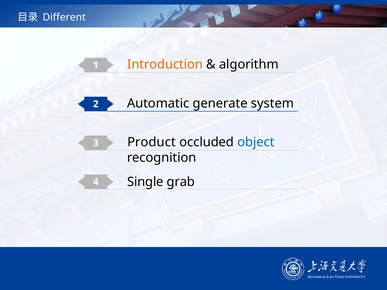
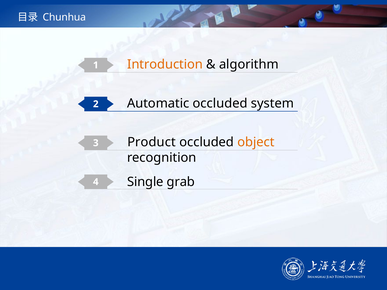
Different: Different -> Chunhua (64, 17)
Automatic generate: generate -> occluded (220, 103)
object colour: blue -> orange (256, 142)
